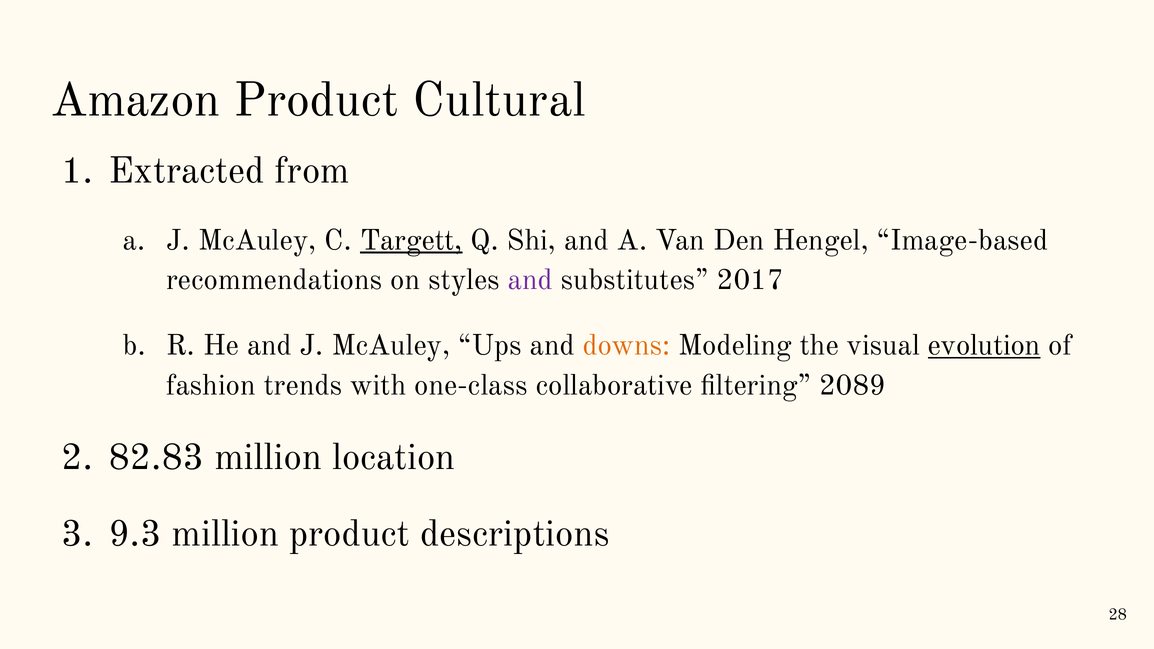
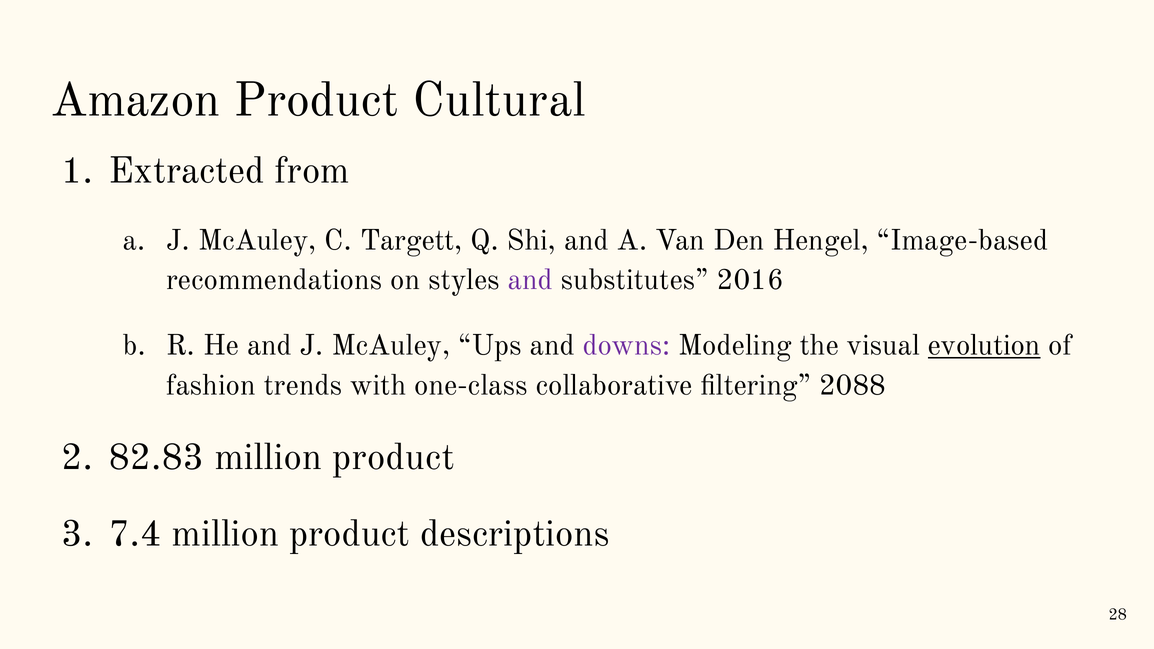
Targett underline: present -> none (411, 240)
2017: 2017 -> 2016 (750, 280)
downs colour: orange -> purple (626, 345)
2089: 2089 -> 2088 (853, 385)
82.83 million location: location -> product (394, 457)
9.3: 9.3 -> 7.4 (135, 534)
